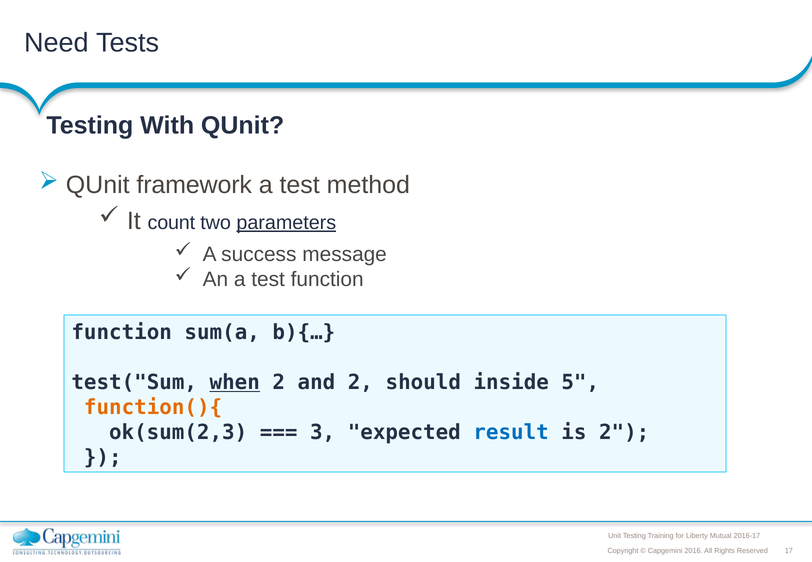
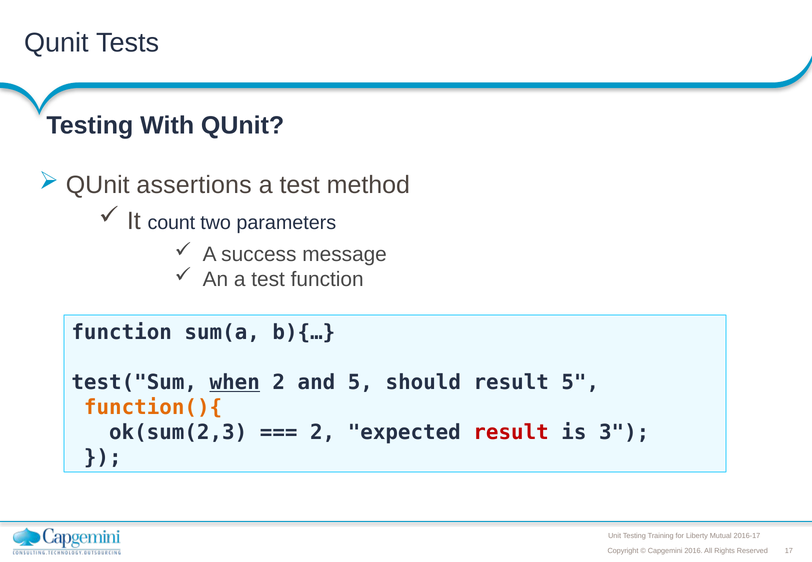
Need: Need -> Qunit (57, 43)
framework: framework -> assertions (194, 185)
parameters underline: present -> none (286, 223)
and 2: 2 -> 5 (360, 383)
should inside: inside -> result (511, 383)
3: 3 -> 2 (323, 433)
result colour: blue -> red (511, 433)
is 2: 2 -> 3 (624, 433)
